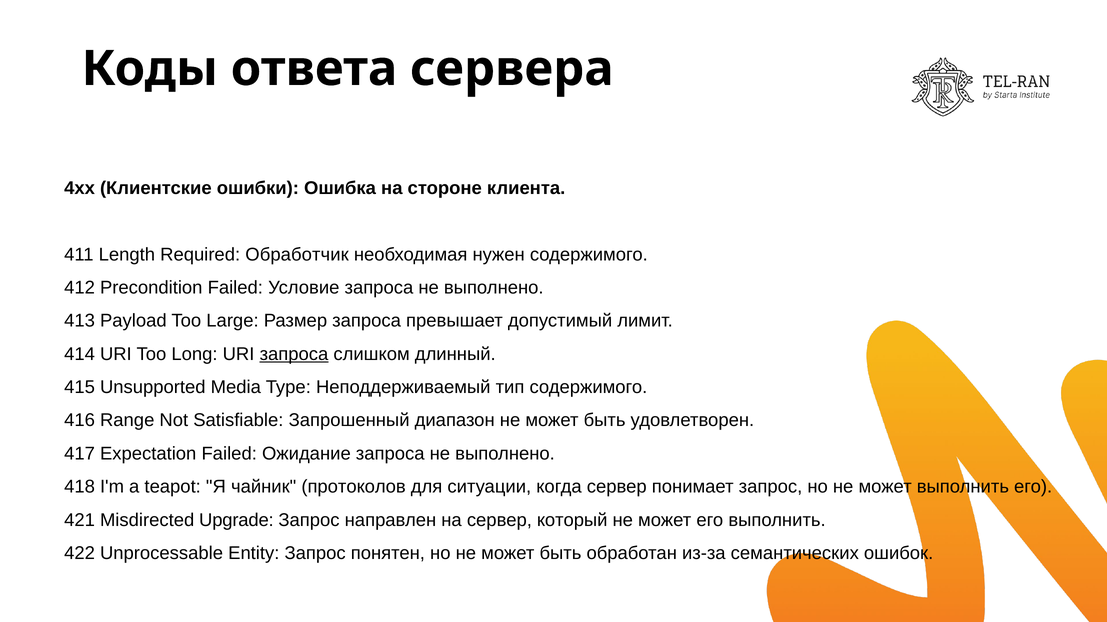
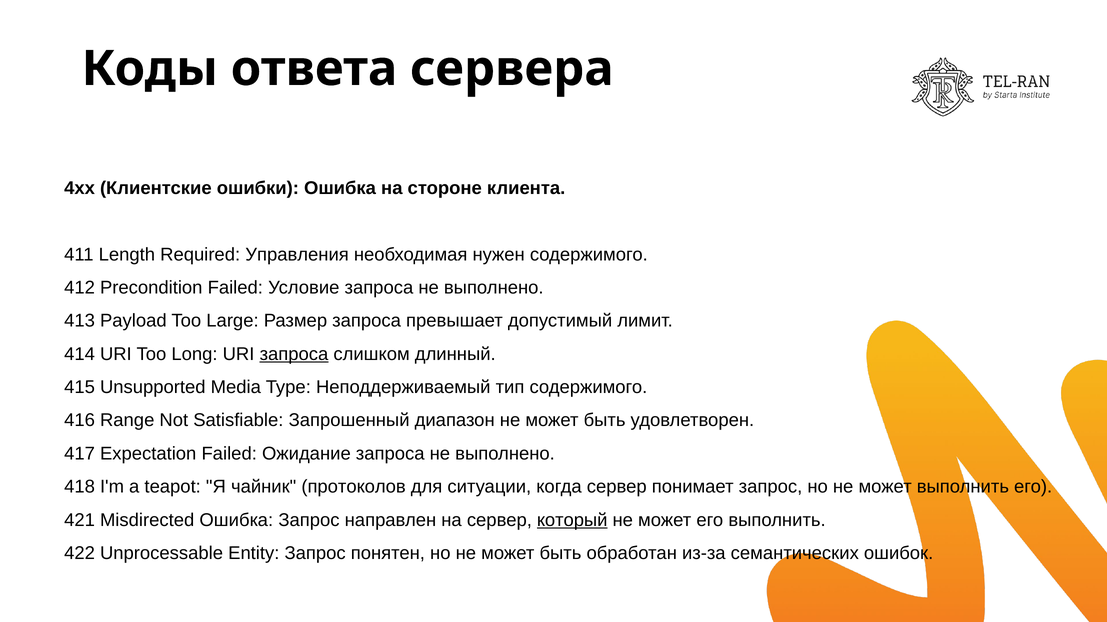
Обработчик: Обработчик -> Управления (297, 255)
Misdirected Upgrade: Upgrade -> Ошибка (236, 520)
который underline: none -> present (572, 520)
